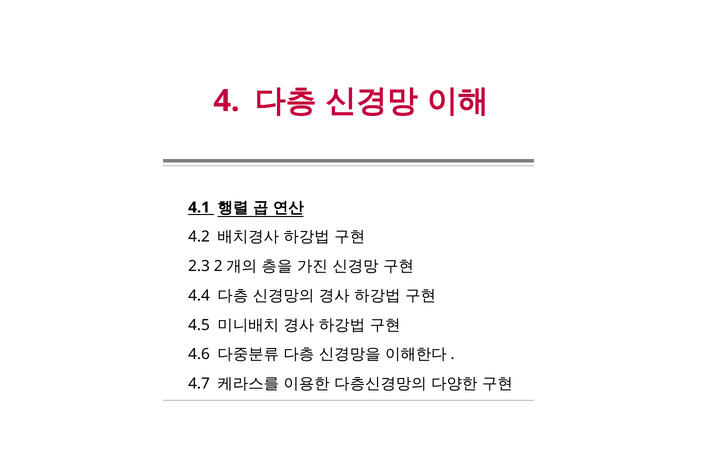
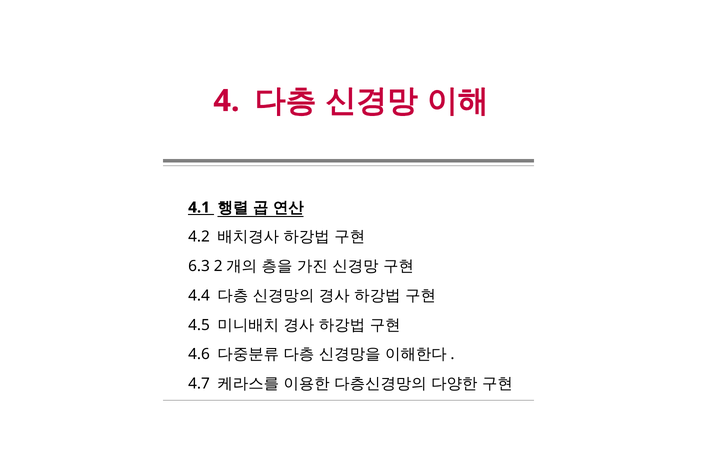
2.3: 2.3 -> 6.3 (199, 267)
